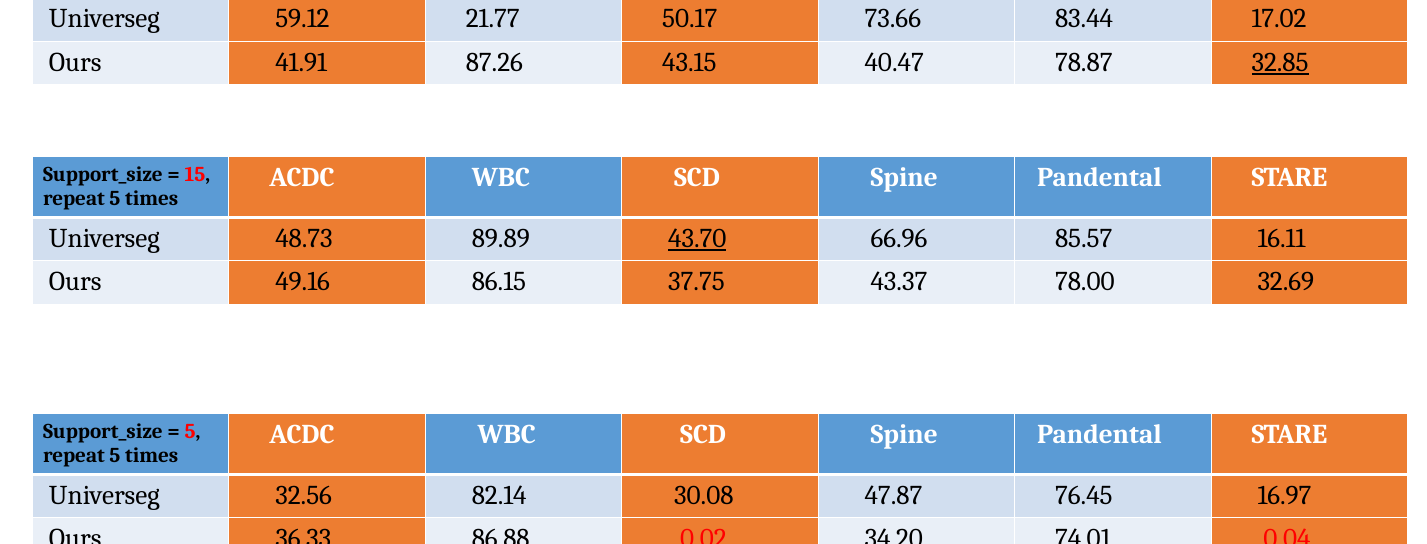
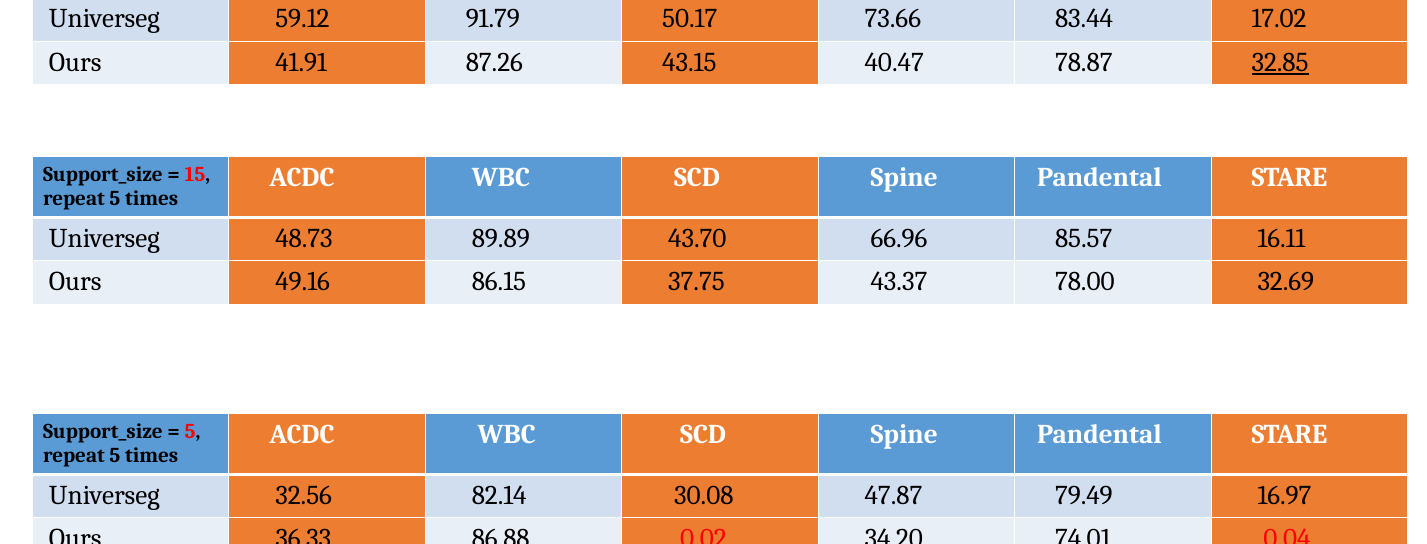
21.77: 21.77 -> 91.79 (493, 19)
43.70 underline: present -> none (697, 238)
76.45: 76.45 -> 79.49 (1084, 495)
